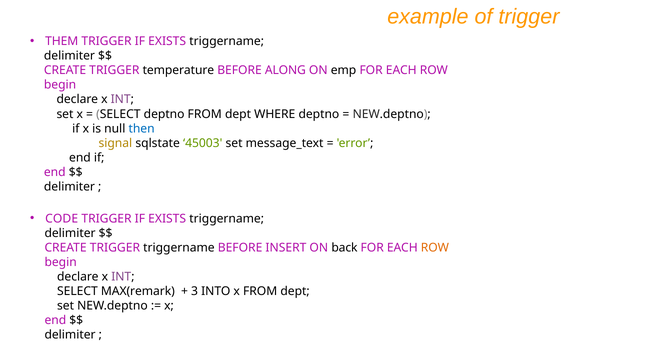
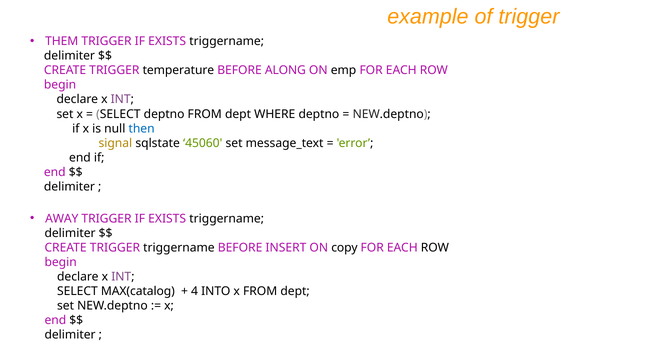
45003: 45003 -> 45060 (203, 143)
CODE: CODE -> AWAY (62, 219)
back: back -> copy (344, 248)
ROW colour: orange -> black (435, 248)
MAX(remark: MAX(remark -> MAX(catalog (138, 291)
3: 3 -> 4 (195, 291)
